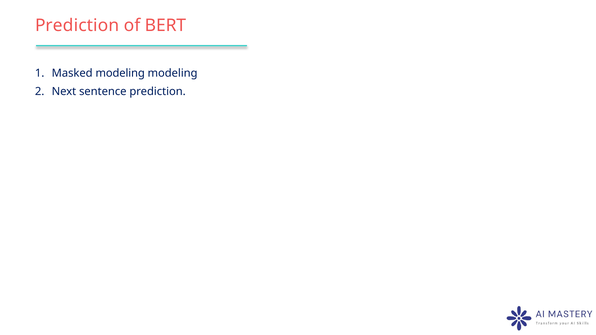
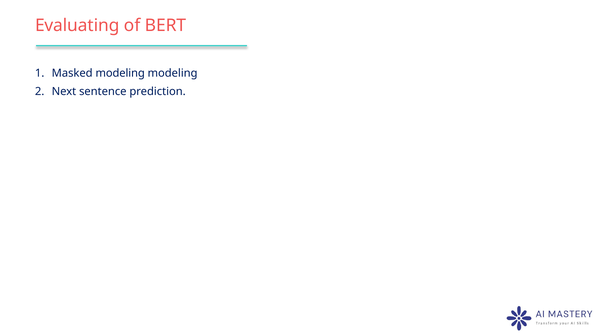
Prediction: Prediction -> Evaluating (77, 25)
